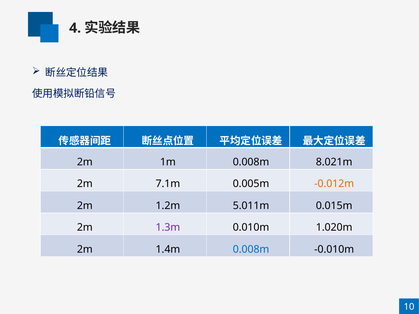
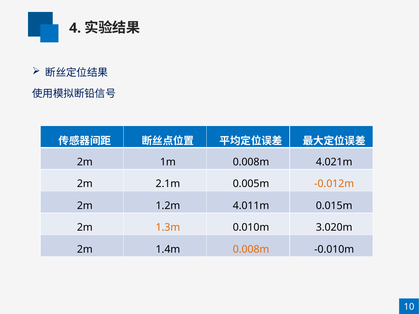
8.021m: 8.021m -> 4.021m (334, 162)
7.1m: 7.1m -> 2.1m (168, 184)
5.011m: 5.011m -> 4.011m (251, 206)
1.3m colour: purple -> orange (168, 228)
1.020m: 1.020m -> 3.020m (334, 228)
0.008m colour: blue -> orange (251, 249)
